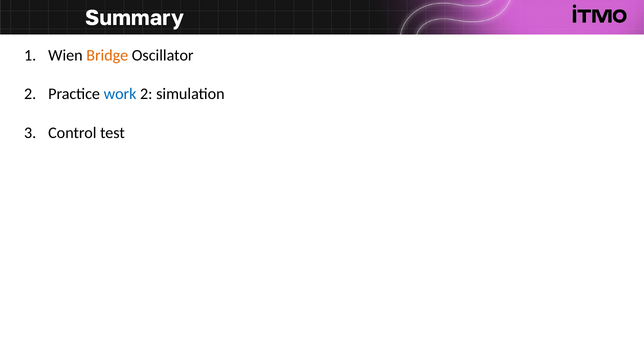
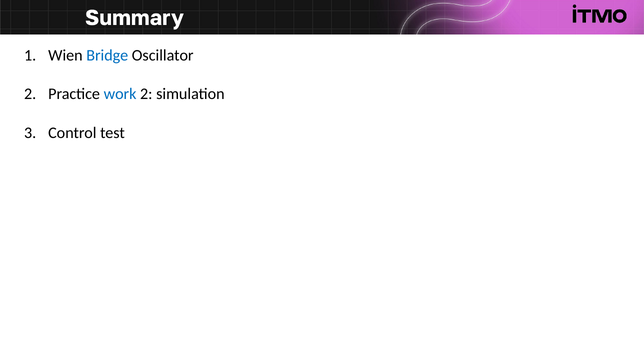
Bridge colour: orange -> blue (107, 55)
